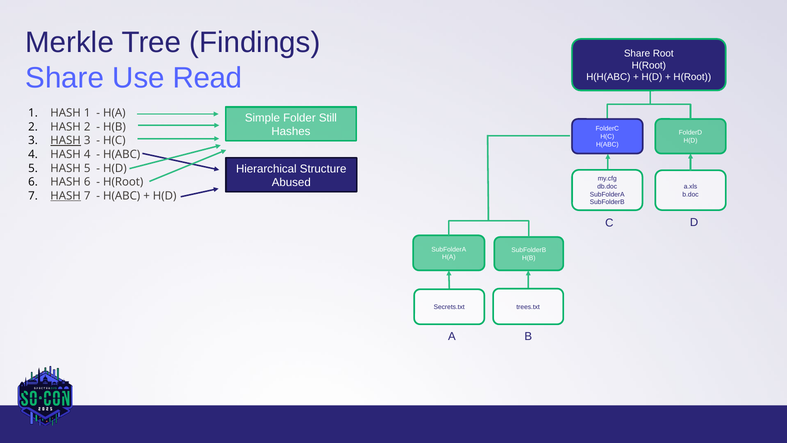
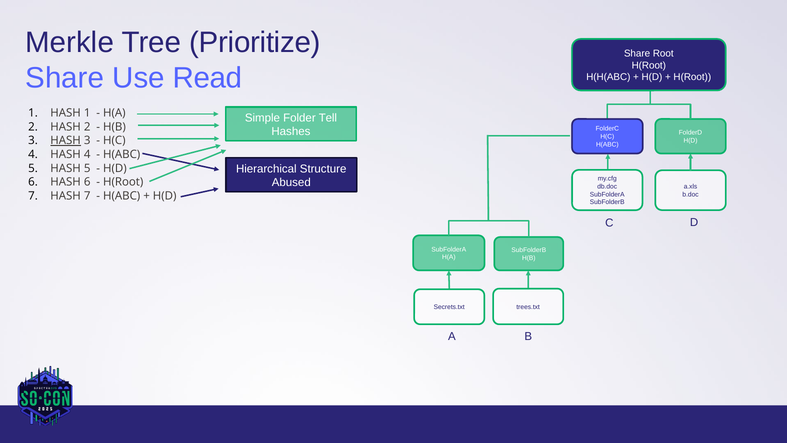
Findings: Findings -> Prioritize (255, 43)
Still: Still -> Tell (328, 118)
HASH underline: present -> none (66, 196)
